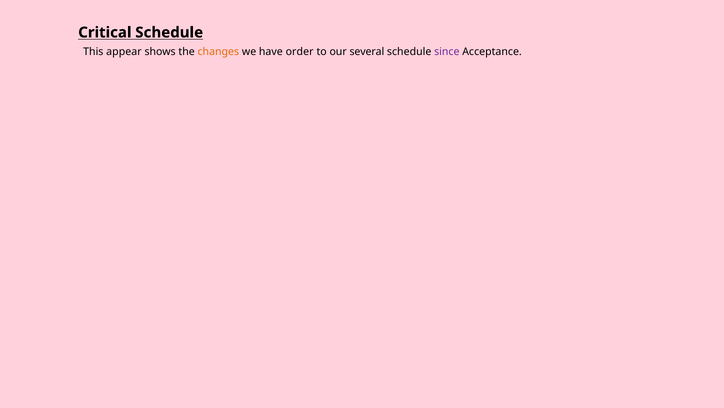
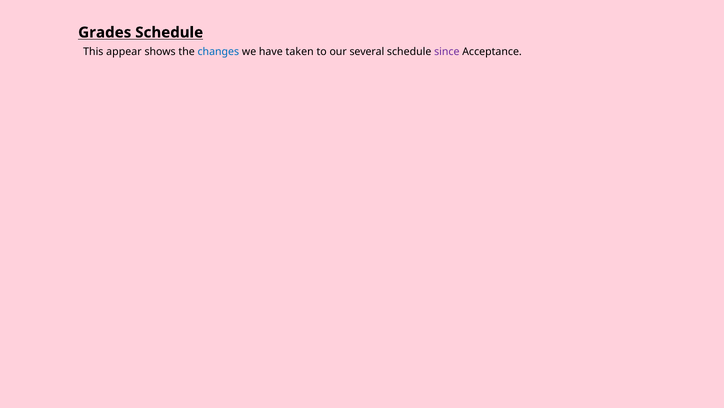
Critical: Critical -> Grades (105, 32)
changes colour: orange -> blue (218, 52)
order: order -> taken (300, 52)
